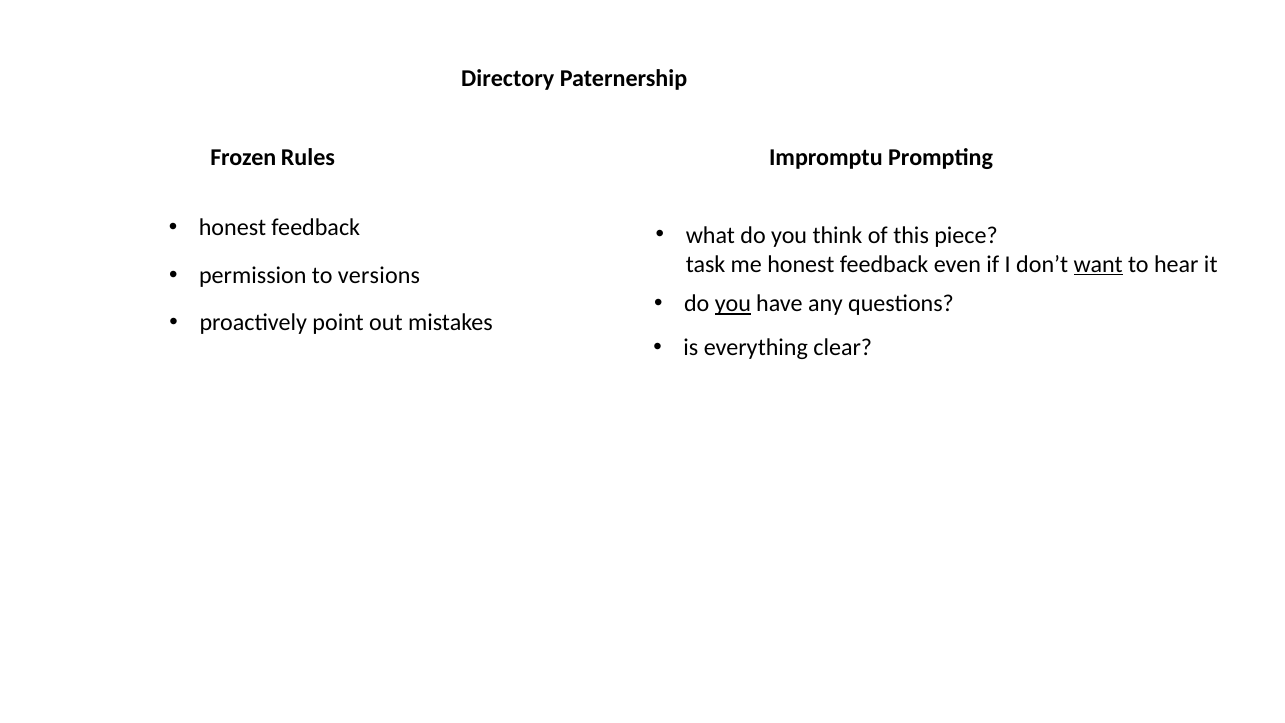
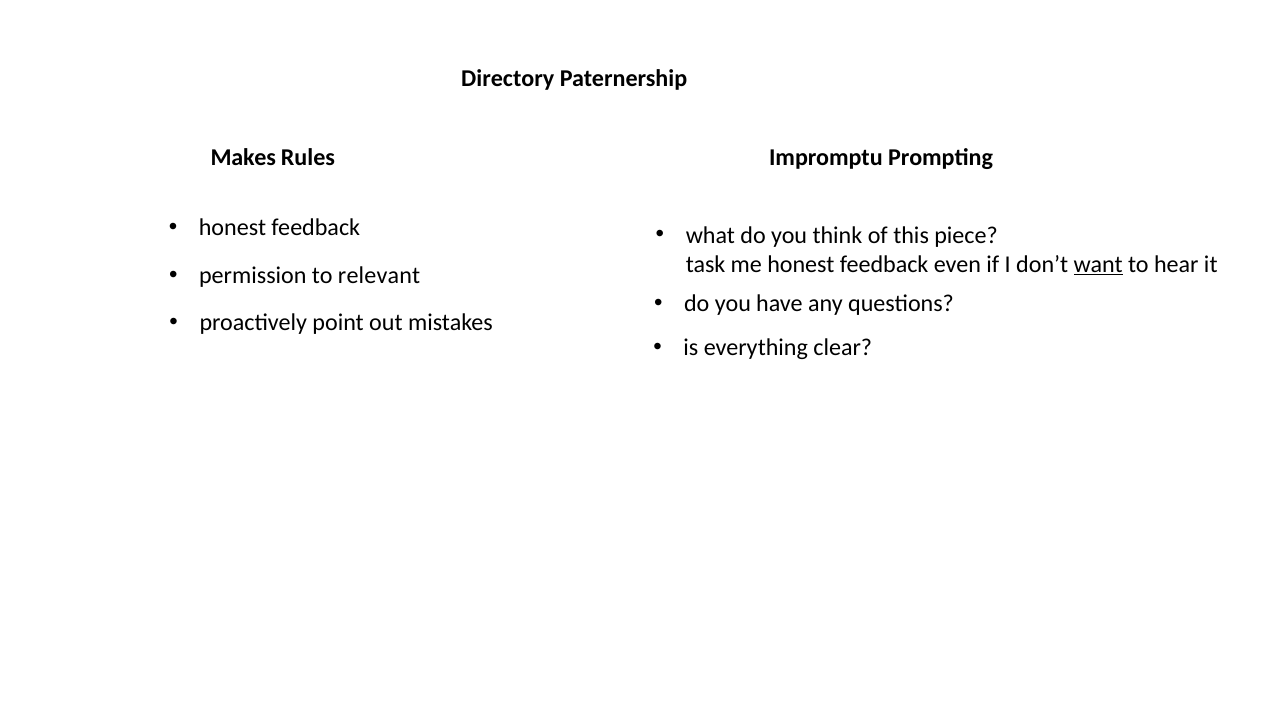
Frozen: Frozen -> Makes (243, 157)
versions: versions -> relevant (379, 275)
you underline: present -> none (733, 303)
